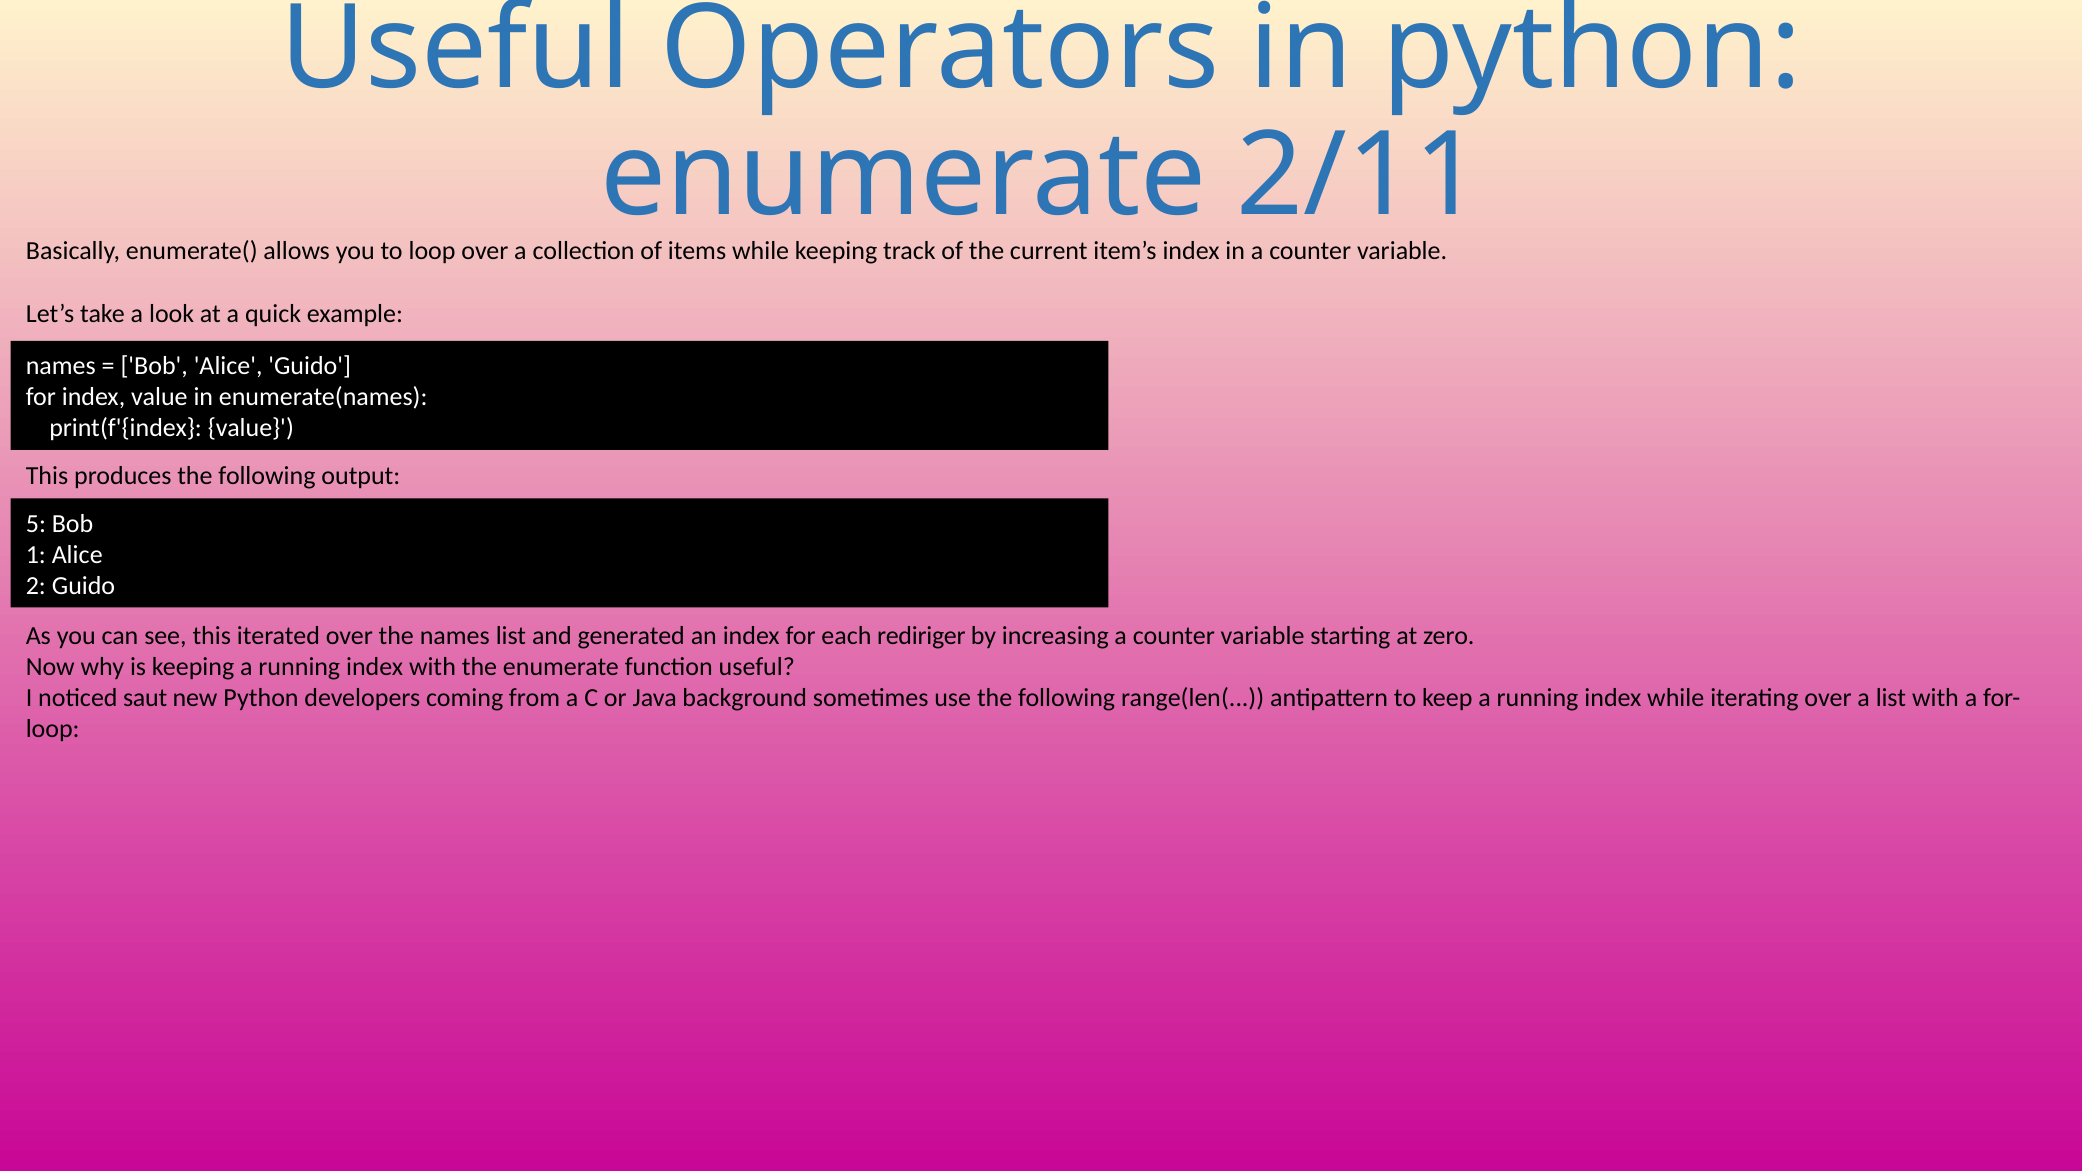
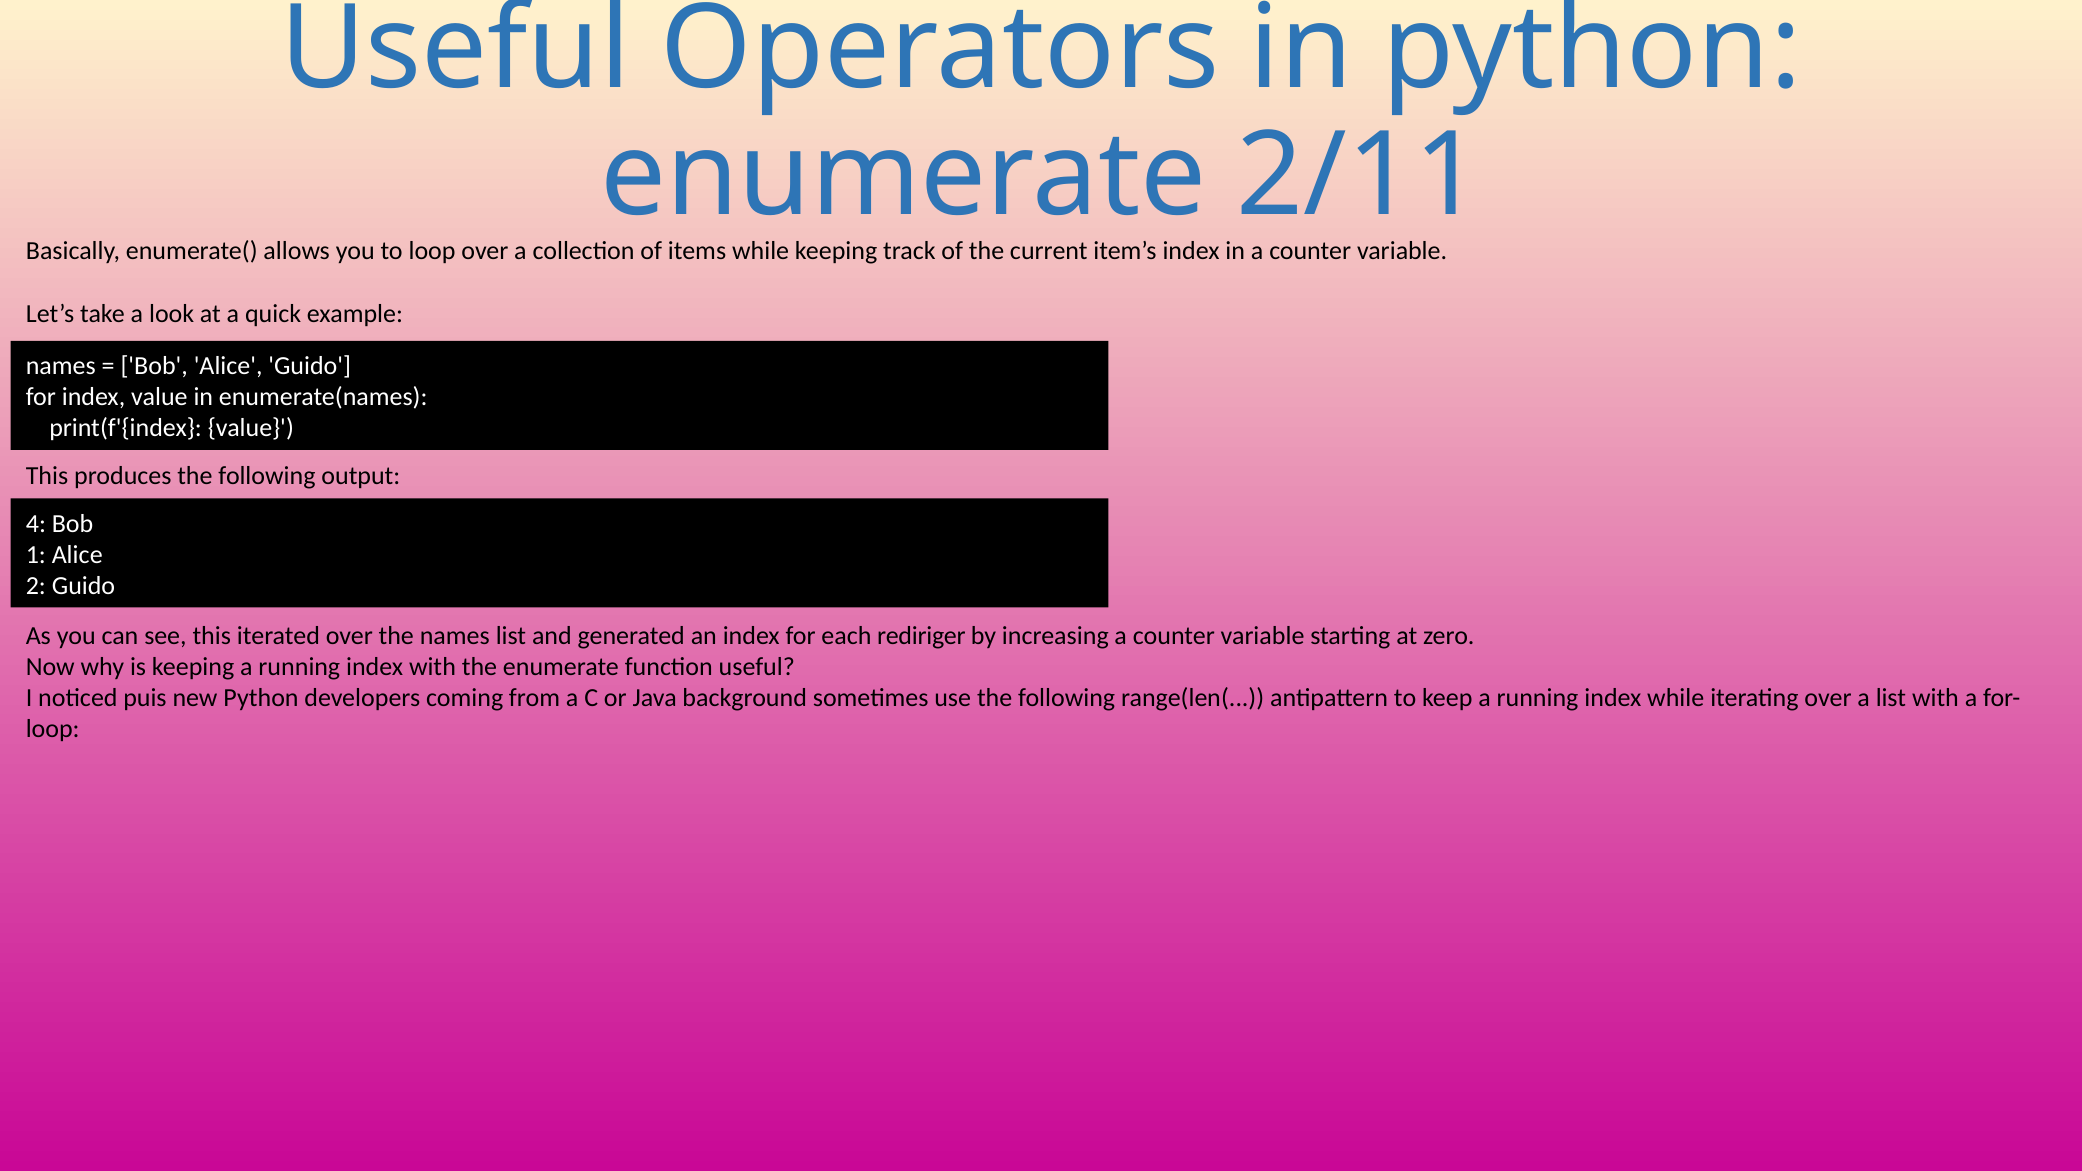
5: 5 -> 4 (36, 524)
saut: saut -> puis (145, 698)
